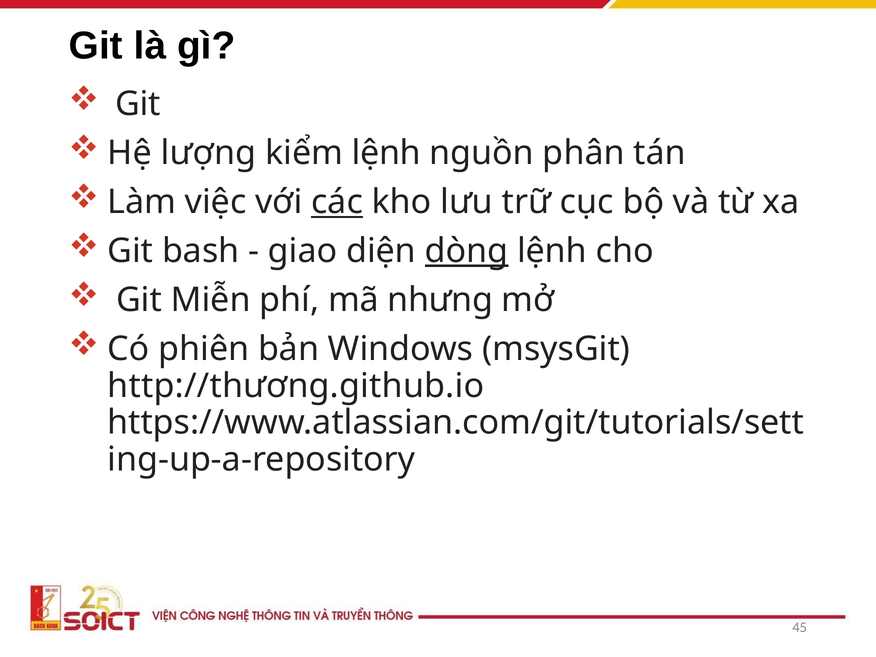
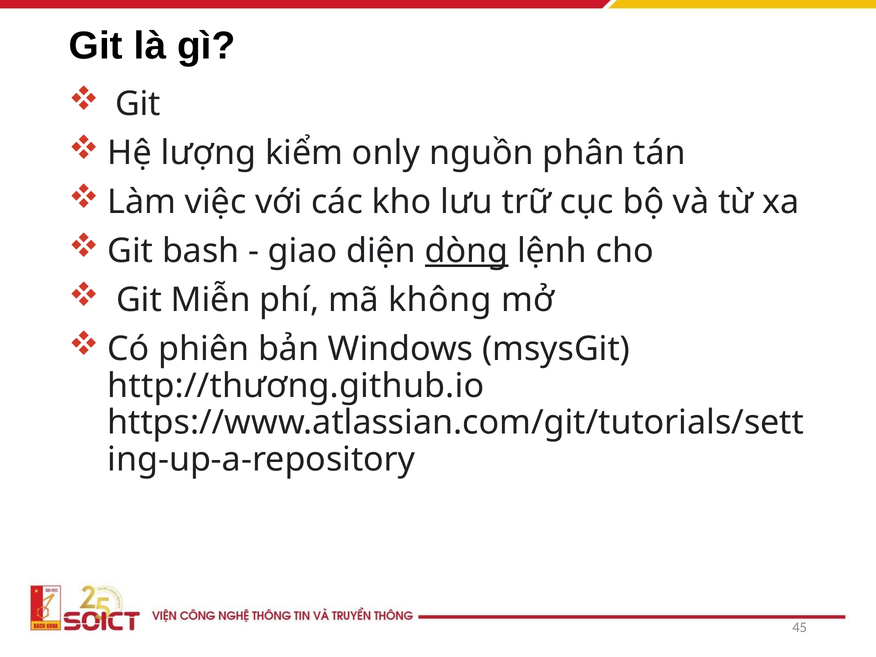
kiểm lệnh: lệnh -> only (386, 153)
các underline: present -> none (337, 202)
nhưng: nhưng -> không (440, 300)
